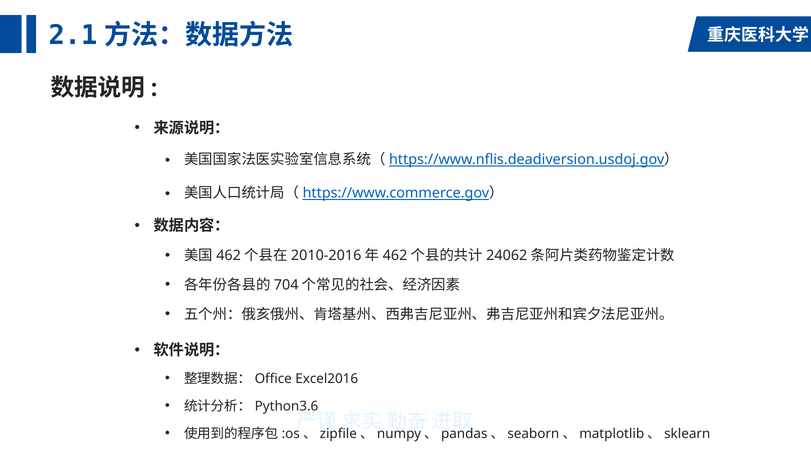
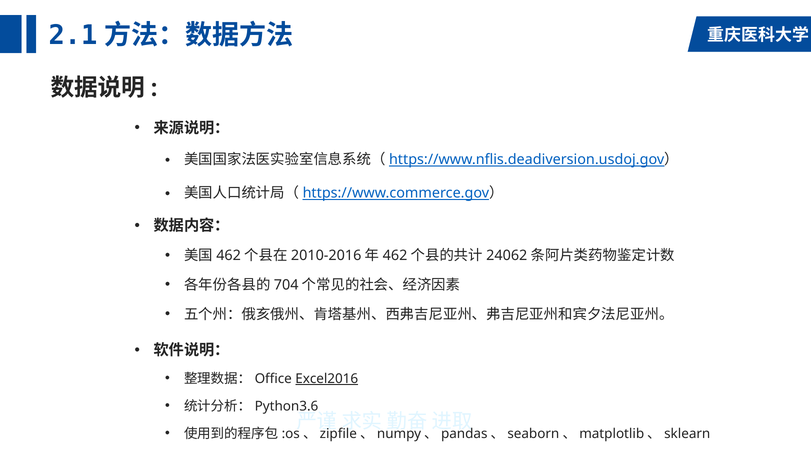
Excel2016 underline: none -> present (327, 379)
